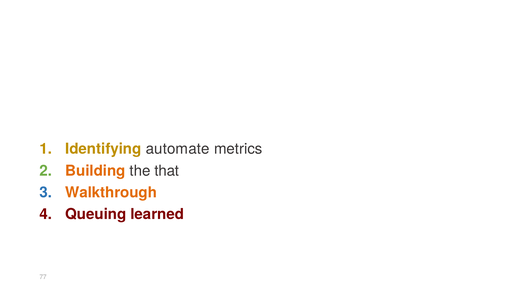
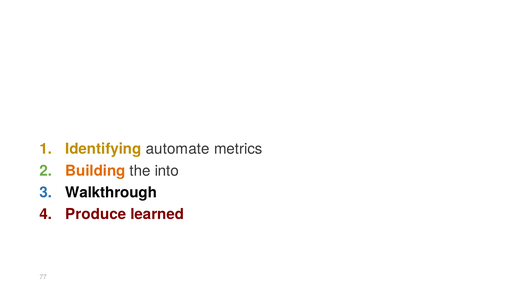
that: that -> into (167, 171)
Walkthrough colour: orange -> black (111, 192)
Queuing: Queuing -> Produce (96, 214)
